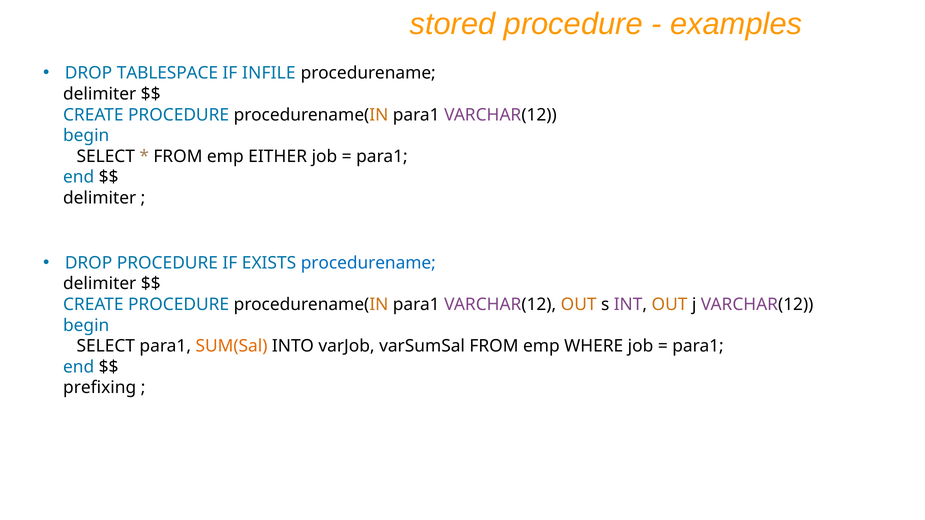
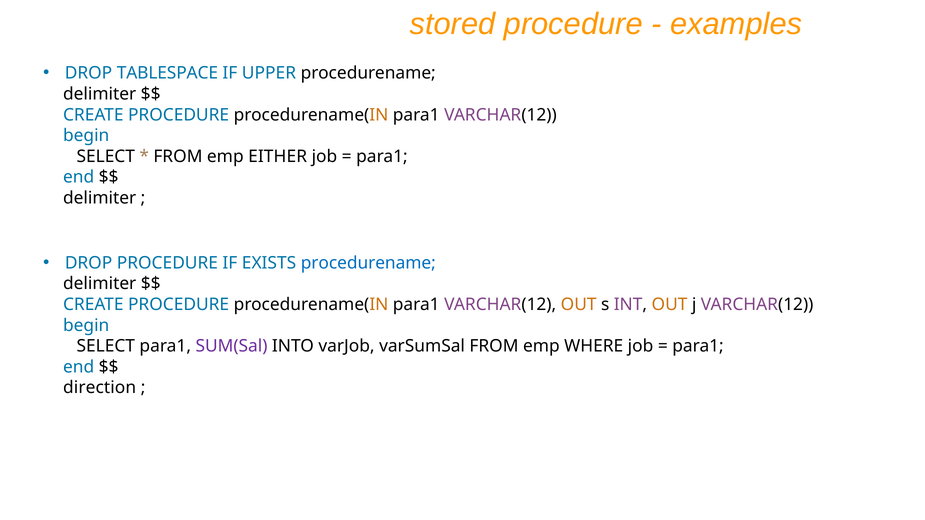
INFILE: INFILE -> UPPER (269, 73)
SUM(Sal colour: orange -> purple (232, 346)
prefixing: prefixing -> direction (100, 388)
